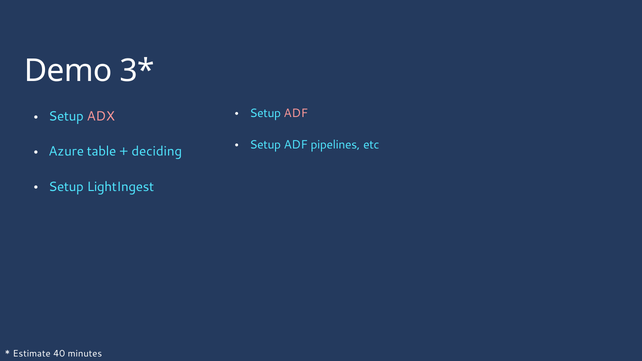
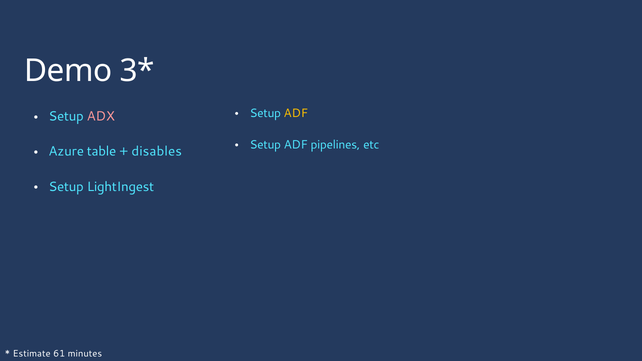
ADF colour: pink -> yellow (296, 113)
deciding: deciding -> disables (157, 152)
40: 40 -> 61 (59, 354)
